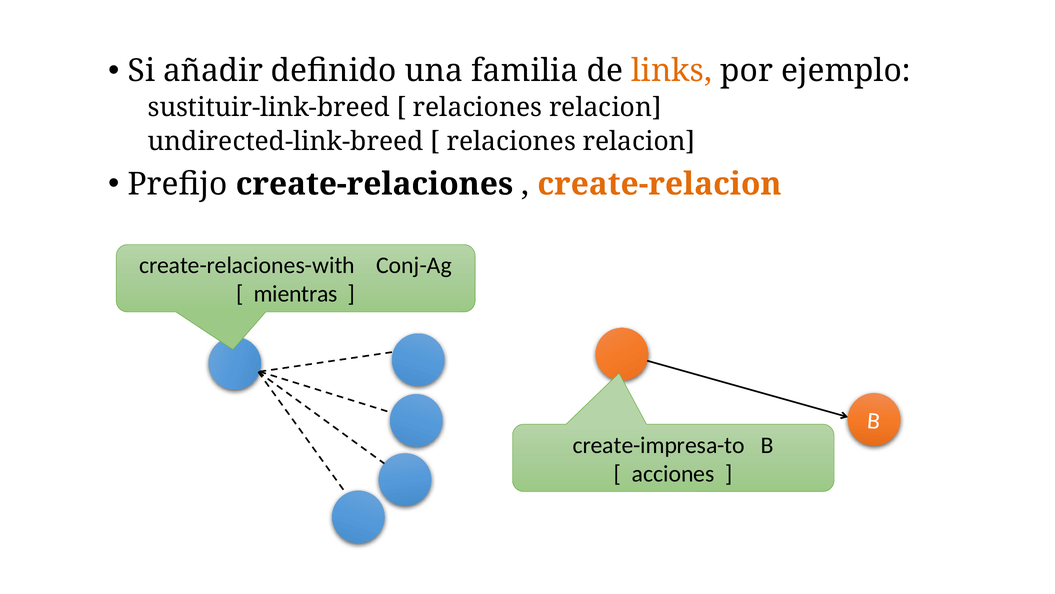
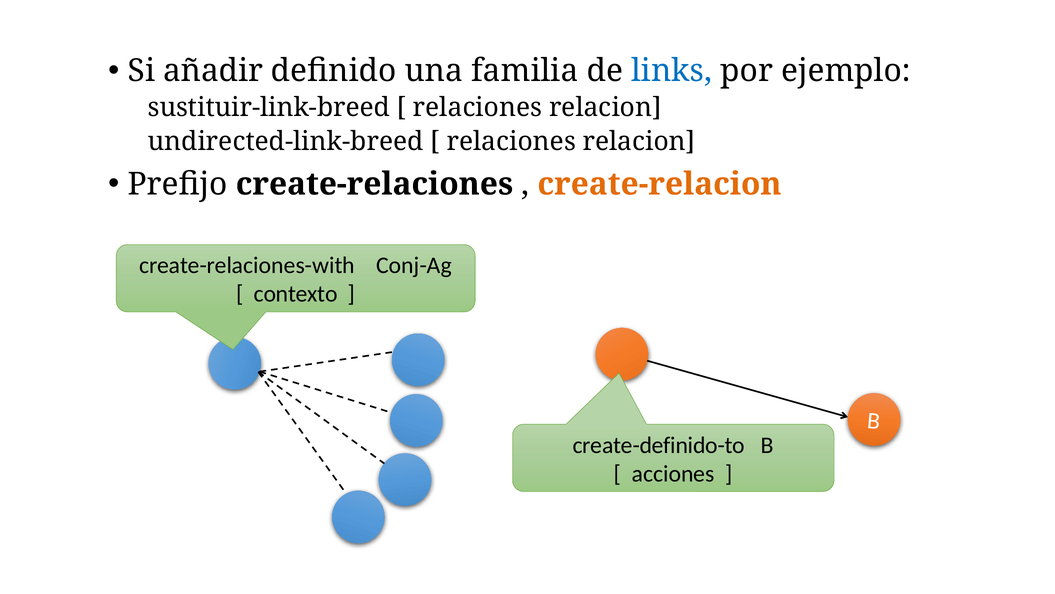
links colour: orange -> blue (672, 71)
mientras: mientras -> contexto (296, 294)
create-impresa-to: create-impresa-to -> create-definido-to (659, 445)
